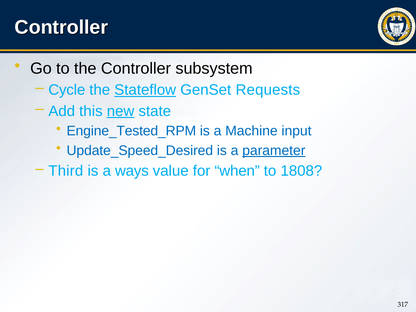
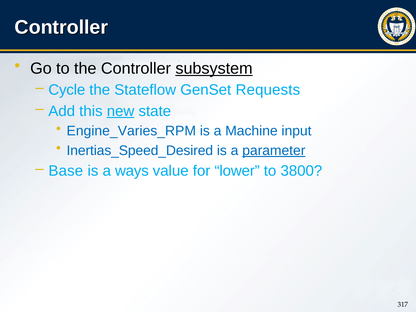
subsystem underline: none -> present (214, 68)
Stateflow underline: present -> none (145, 90)
Engine_Tested_RPM: Engine_Tested_RPM -> Engine_Varies_RPM (131, 131)
Update_Speed_Desired: Update_Speed_Desired -> Inertias_Speed_Desired (140, 150)
Third: Third -> Base (66, 171)
when: when -> lower (237, 171)
1808: 1808 -> 3800 (301, 171)
